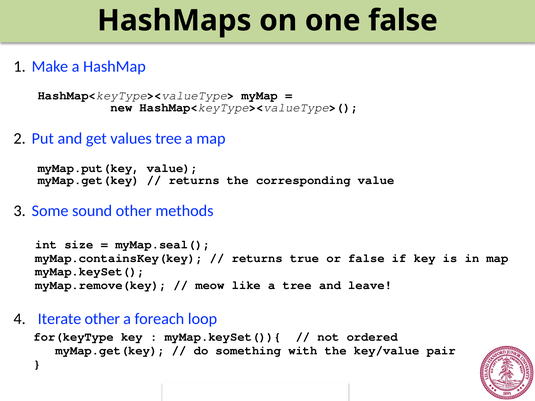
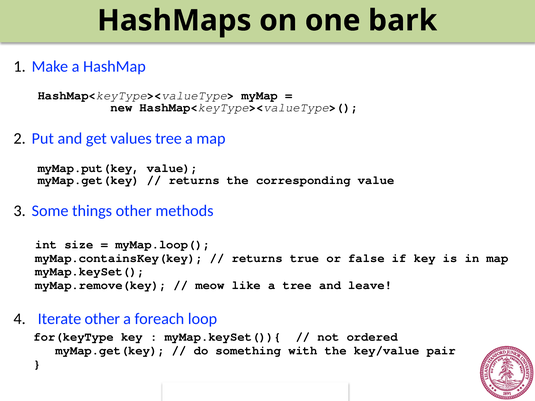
one false: false -> bark (403, 21)
sound: sound -> things (92, 211)
myMap.seal(: myMap.seal( -> myMap.loop( (163, 245)
